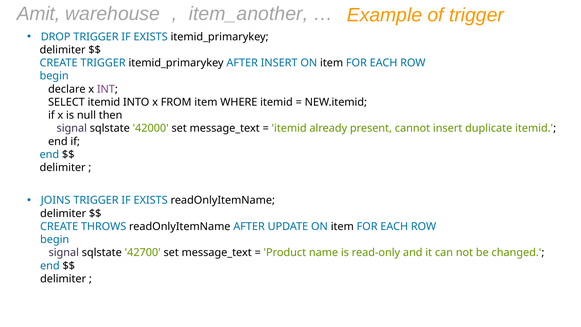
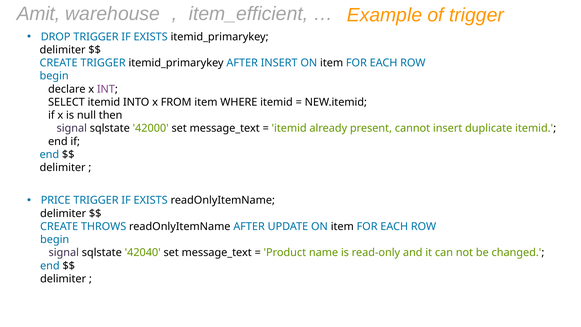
item_another: item_another -> item_efficient (248, 14)
JOINS: JOINS -> PRICE (56, 200)
42700: 42700 -> 42040 (143, 253)
